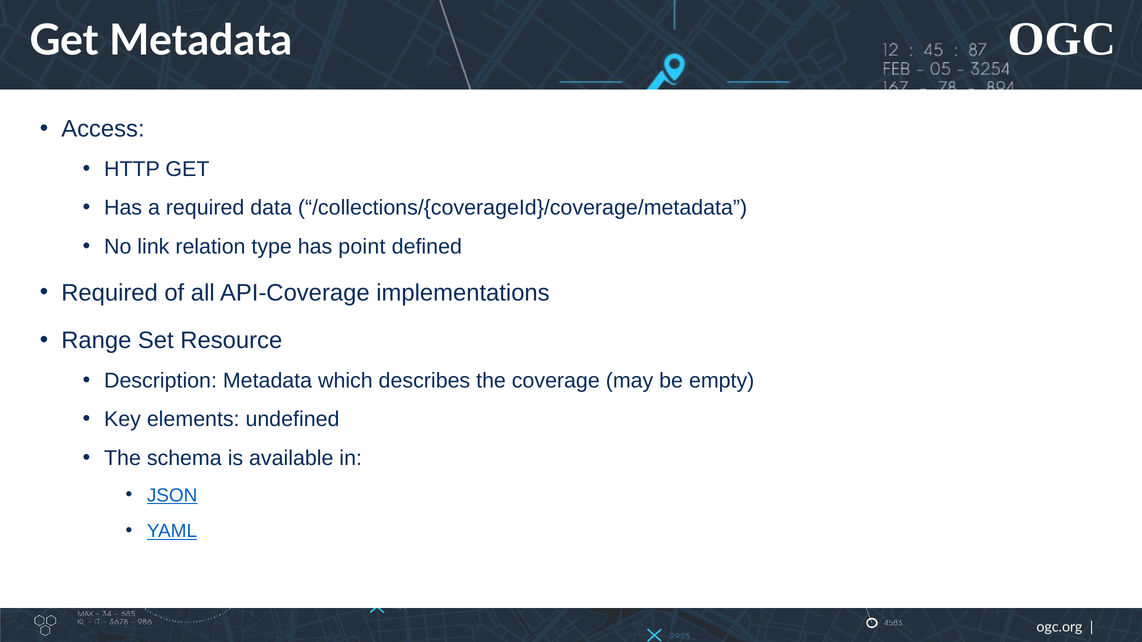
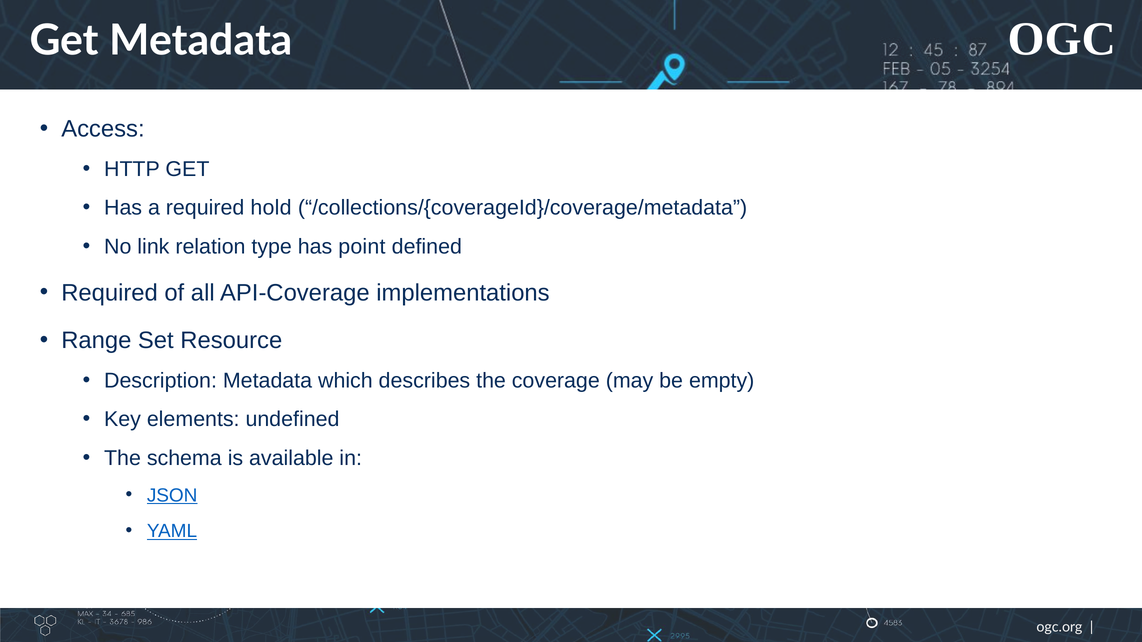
data: data -> hold (271, 208)
